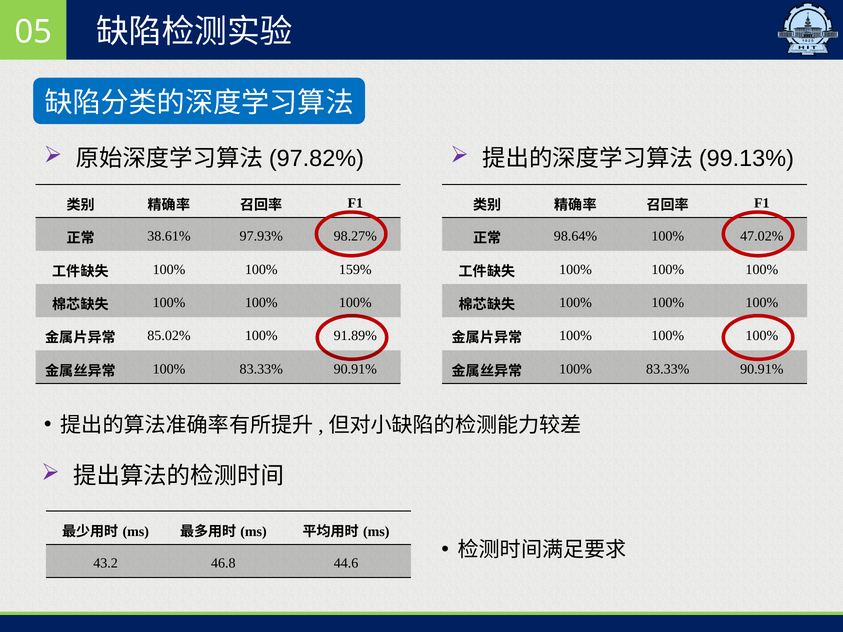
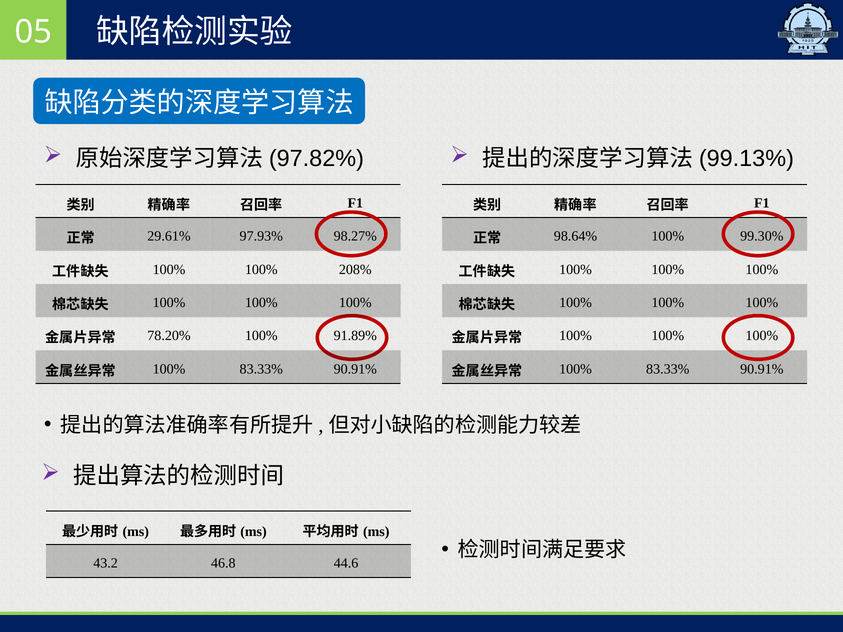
38.61%: 38.61% -> 29.61% (169, 236)
47.02%: 47.02% -> 99.30% (762, 236)
159%: 159% -> 208% (355, 270)
85.02%: 85.02% -> 78.20% (169, 336)
